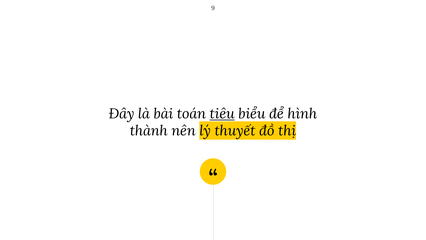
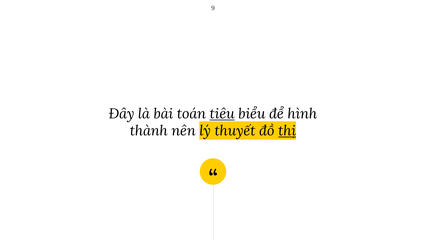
thị underline: none -> present (287, 131)
